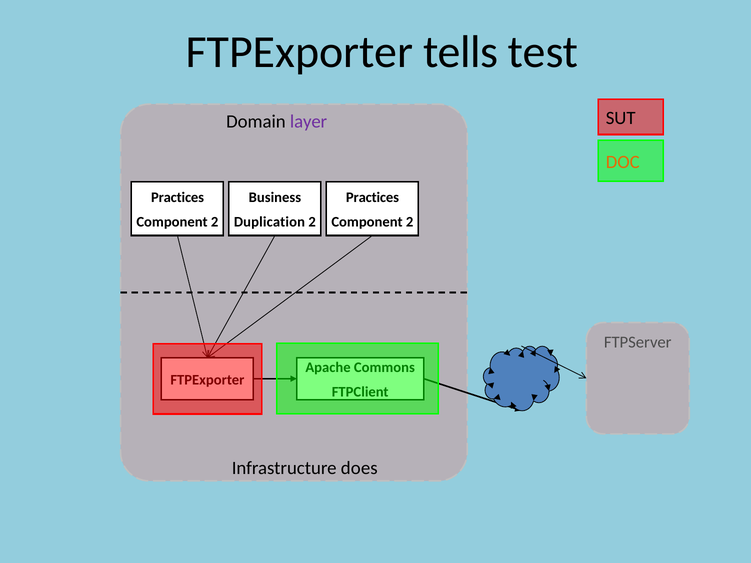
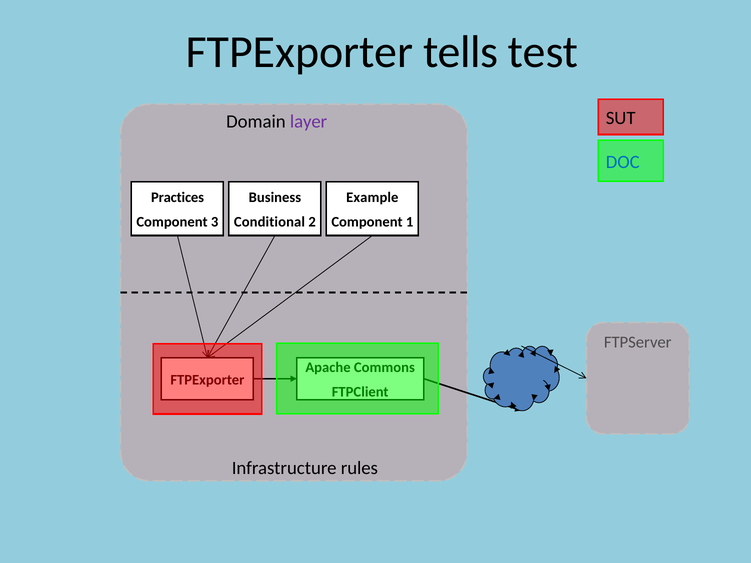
DOC colour: orange -> blue (623, 162)
Practices: Practices -> Example (372, 197)
2: 2 -> 3 (215, 222)
Duplication: Duplication -> Conditional (269, 222)
2: 2 -> 1 (410, 222)
does: does -> rules (359, 468)
